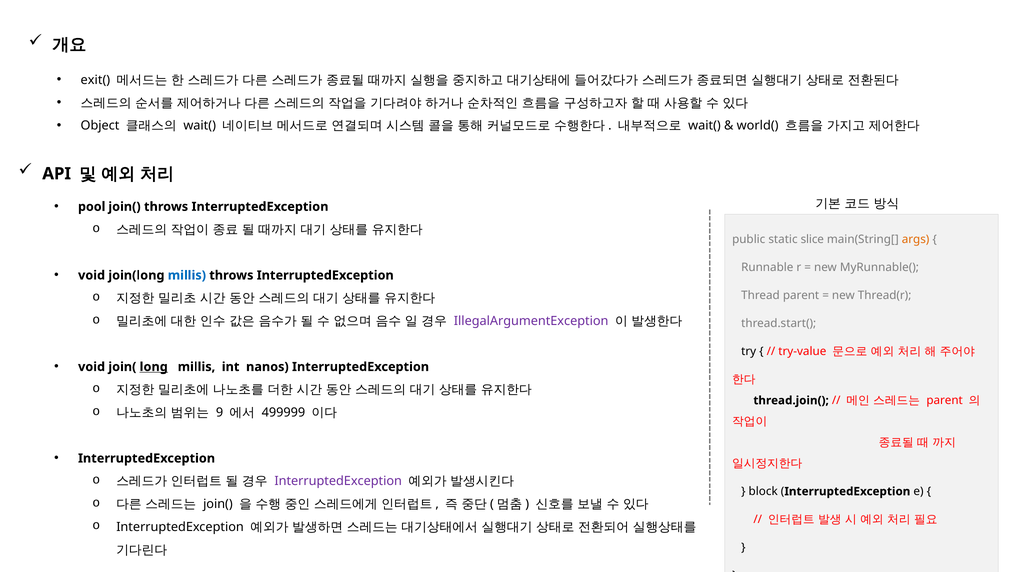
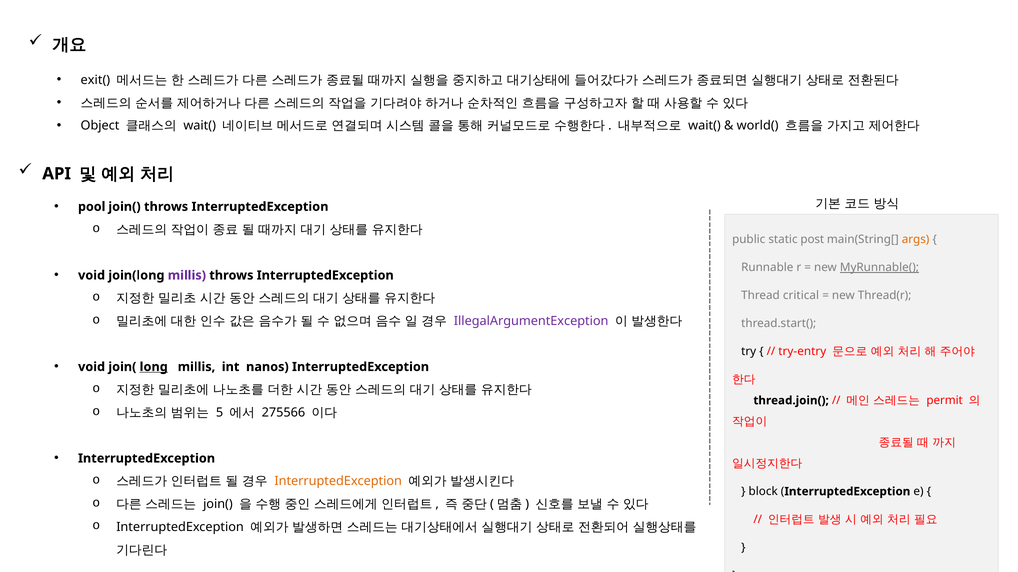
slice: slice -> post (812, 240)
MyRunnable( underline: none -> present (879, 268)
millis colour: blue -> purple (187, 276)
Thread parent: parent -> critical (801, 296)
try-value: try-value -> try-entry (802, 352)
parent: parent -> permit (945, 401)
9: 9 -> 5 (220, 413)
499999: 499999 -> 275566 (283, 413)
InterruptedException colour: purple -> orange (338, 482)
